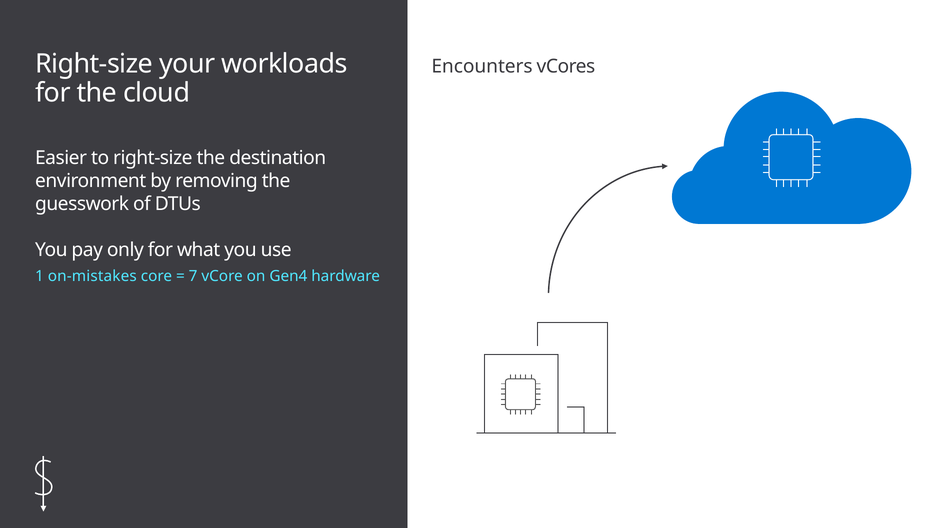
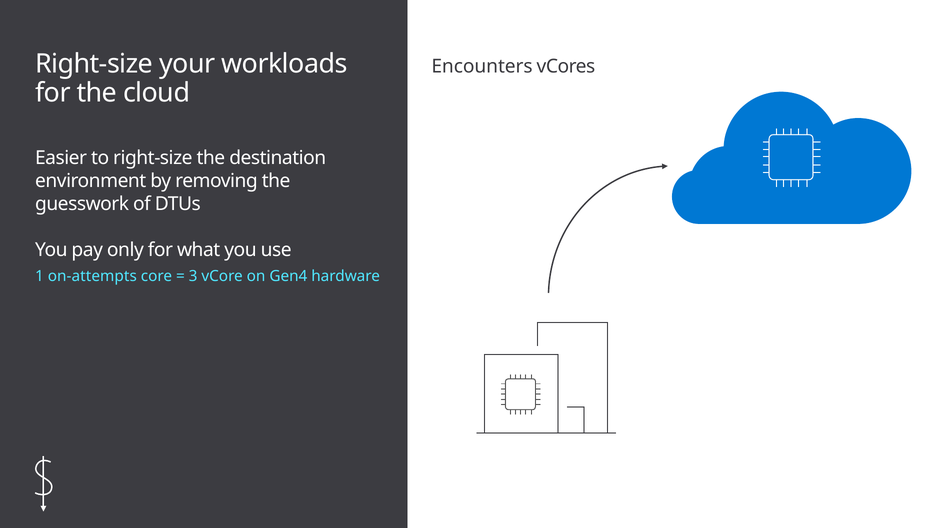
on-mistakes: on-mistakes -> on-attempts (92, 276)
7: 7 -> 3 (193, 276)
